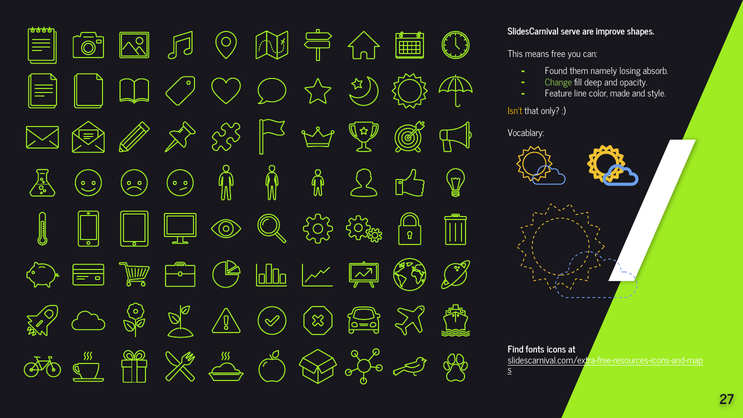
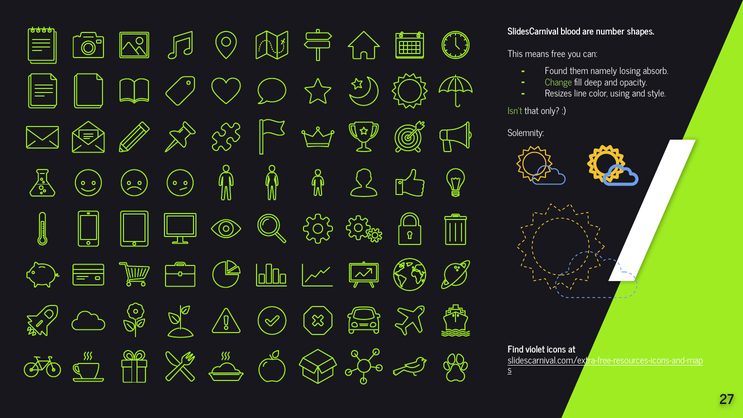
serve: serve -> blood (571, 32)
improve: improve -> number (610, 32)
Feature: Feature -> Resizes (558, 94)
made: made -> using (620, 94)
Isn’t colour: yellow -> light green (515, 111)
Vocablary: Vocablary -> Solemnity (526, 133)
fonts: fonts -> violet (535, 349)
